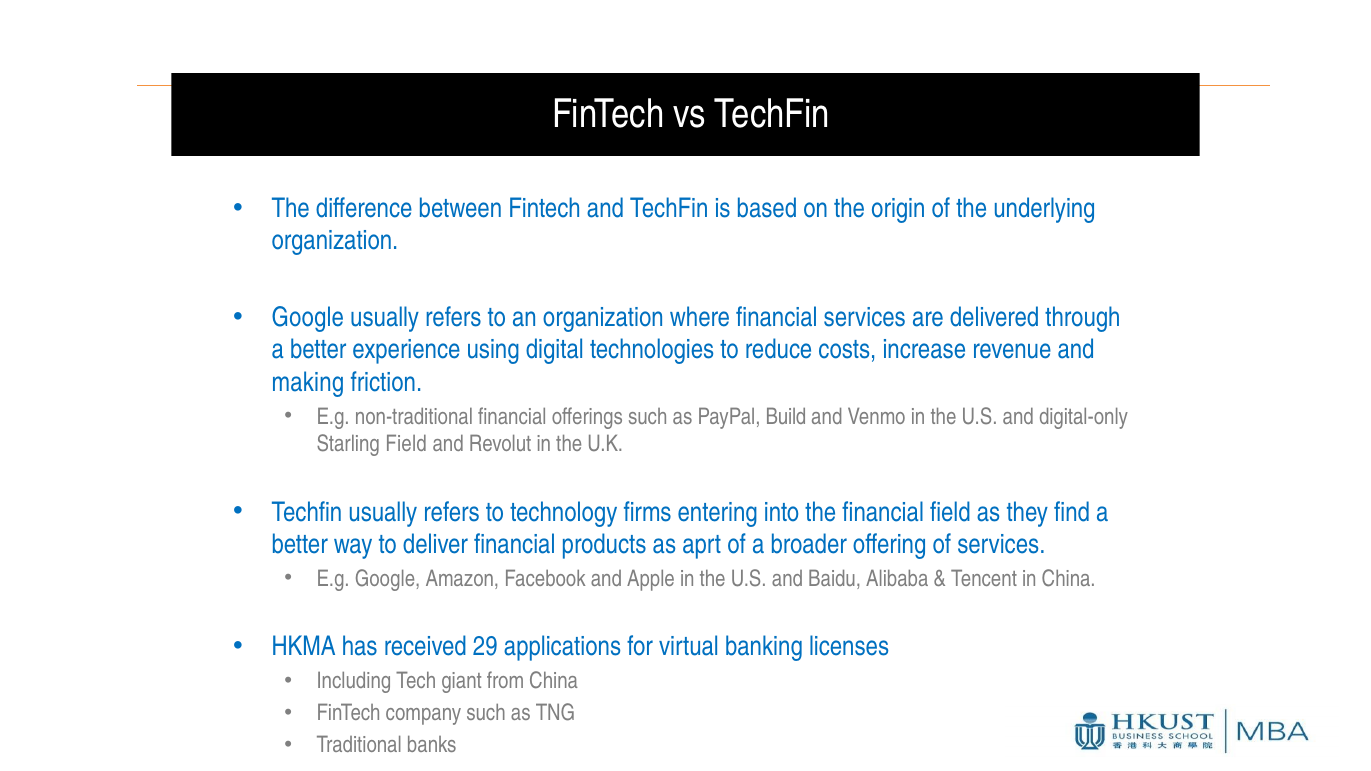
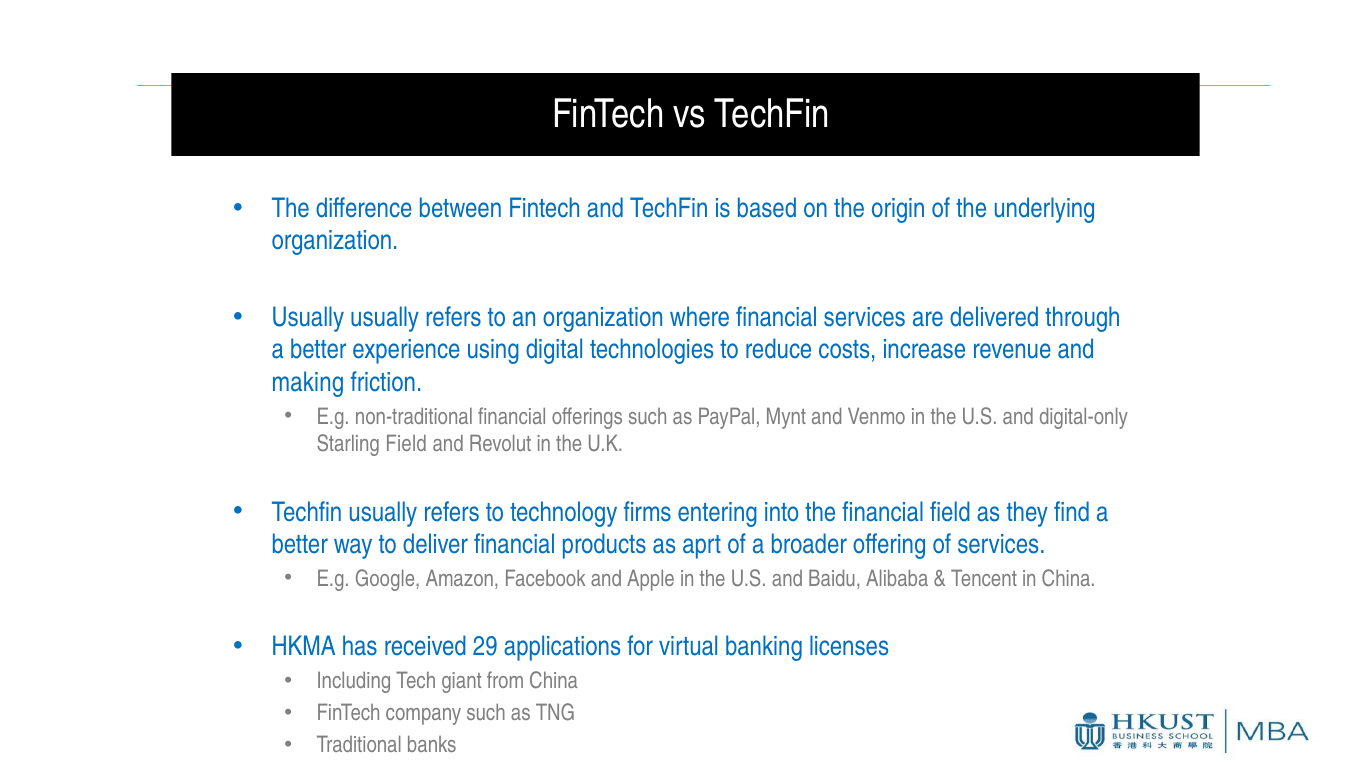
Google: Google -> Usually (308, 317)
Build: Build -> Mynt (786, 417)
